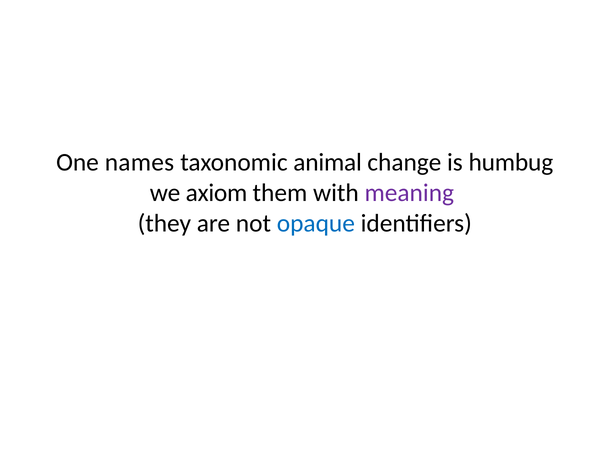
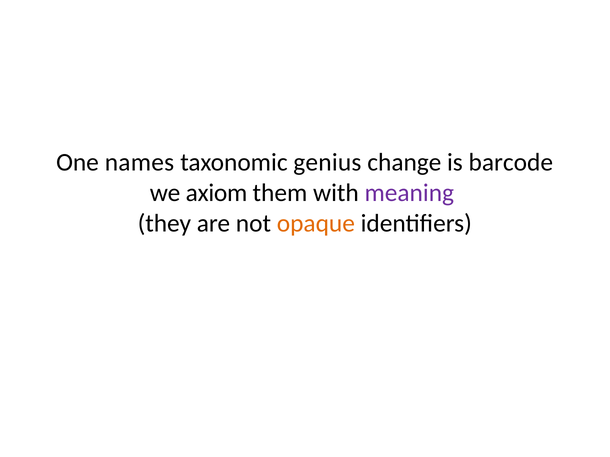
animal: animal -> genius (327, 162)
humbug: humbug -> barcode (511, 162)
opaque colour: blue -> orange (316, 223)
